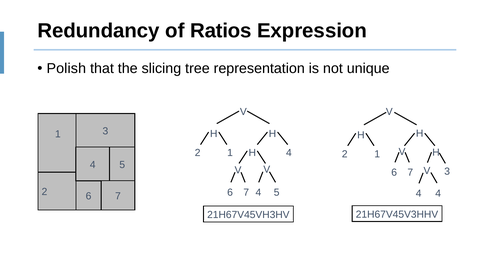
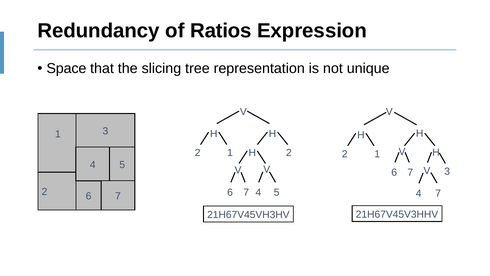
Polish: Polish -> Space (66, 68)
1 4: 4 -> 2 (289, 153)
4: 4 -> 7 (438, 193)
